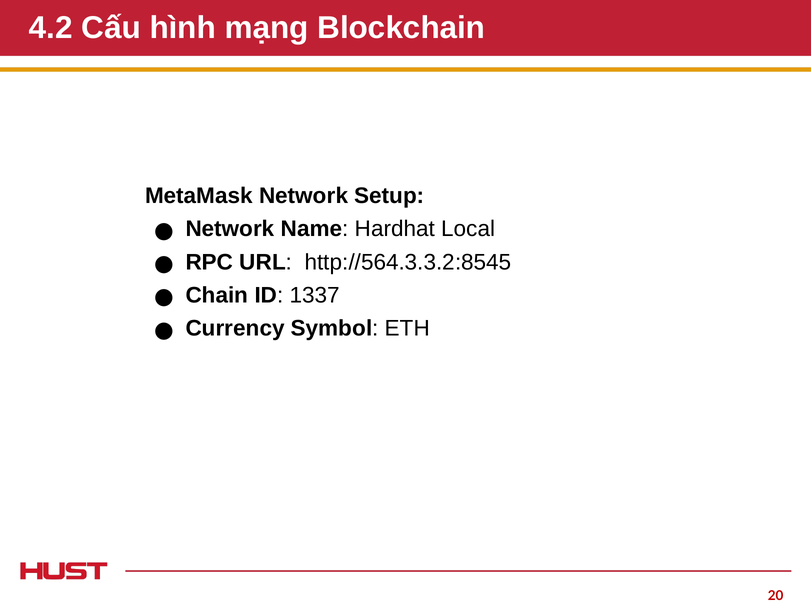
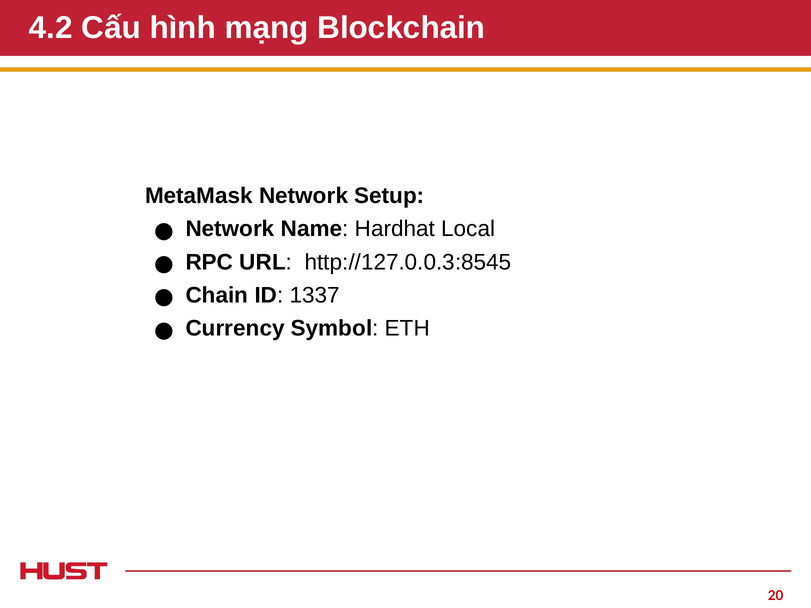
http://564.3.3.2:8545: http://564.3.3.2:8545 -> http://127.0.0.3:8545 (408, 262)
